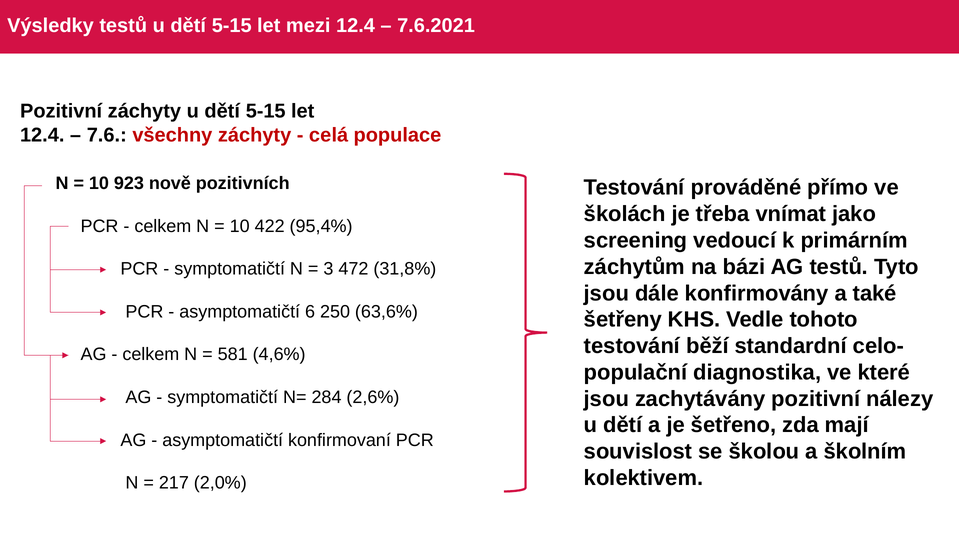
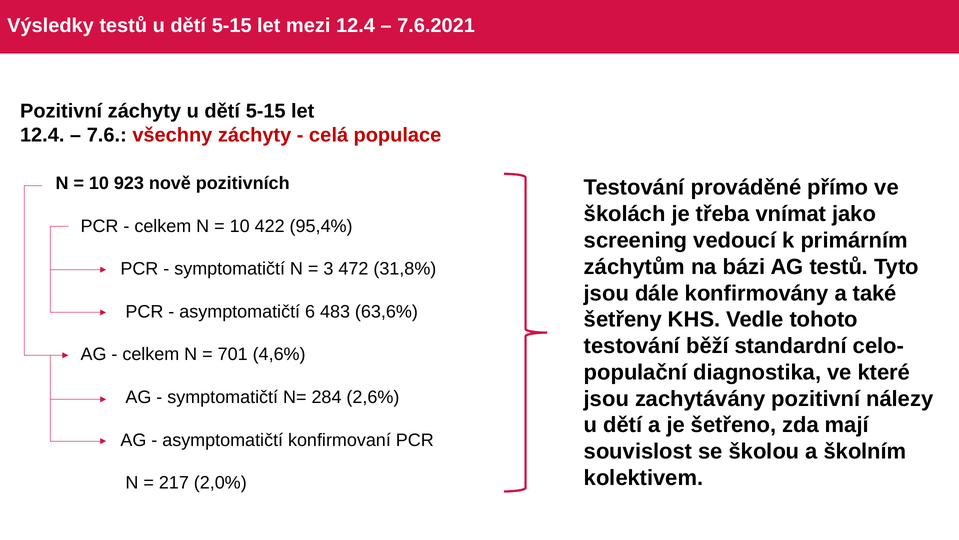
250: 250 -> 483 (335, 311)
581: 581 -> 701 (233, 354)
